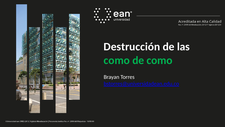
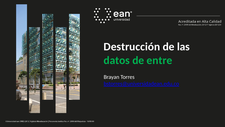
como: como -> datos (117, 60)
de como: como -> entre (159, 60)
